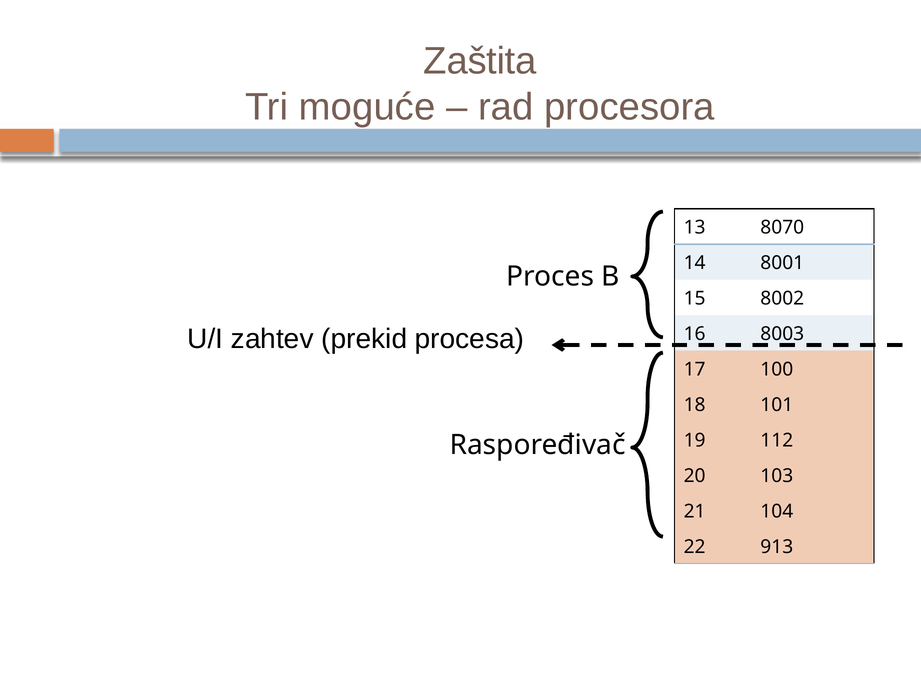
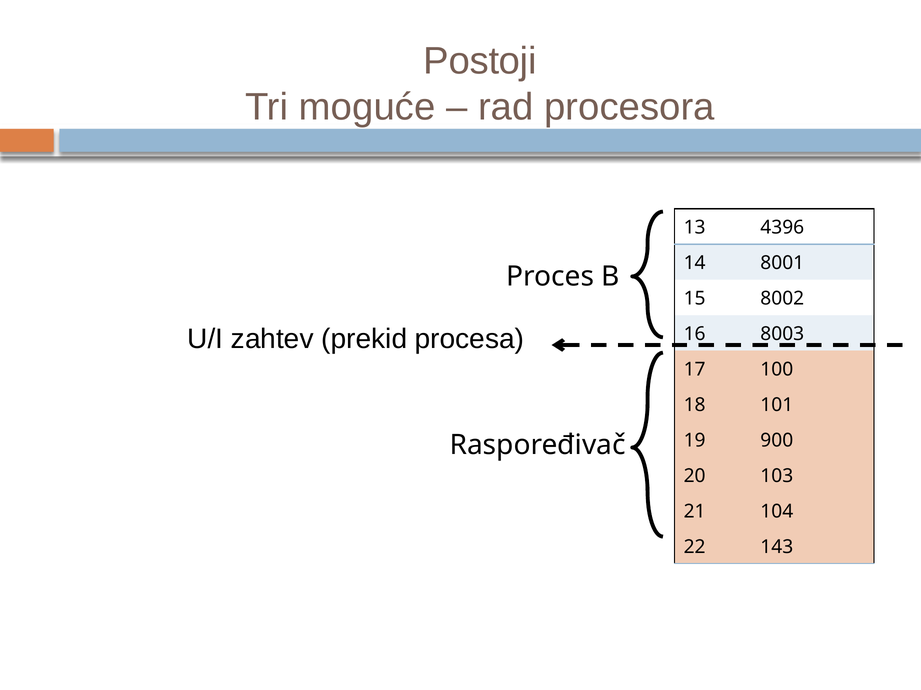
Zaštita: Zaštita -> Postoji (480, 61)
8070: 8070 -> 4396 (782, 228)
112: 112 -> 900 (777, 441)
913: 913 -> 143 (777, 547)
